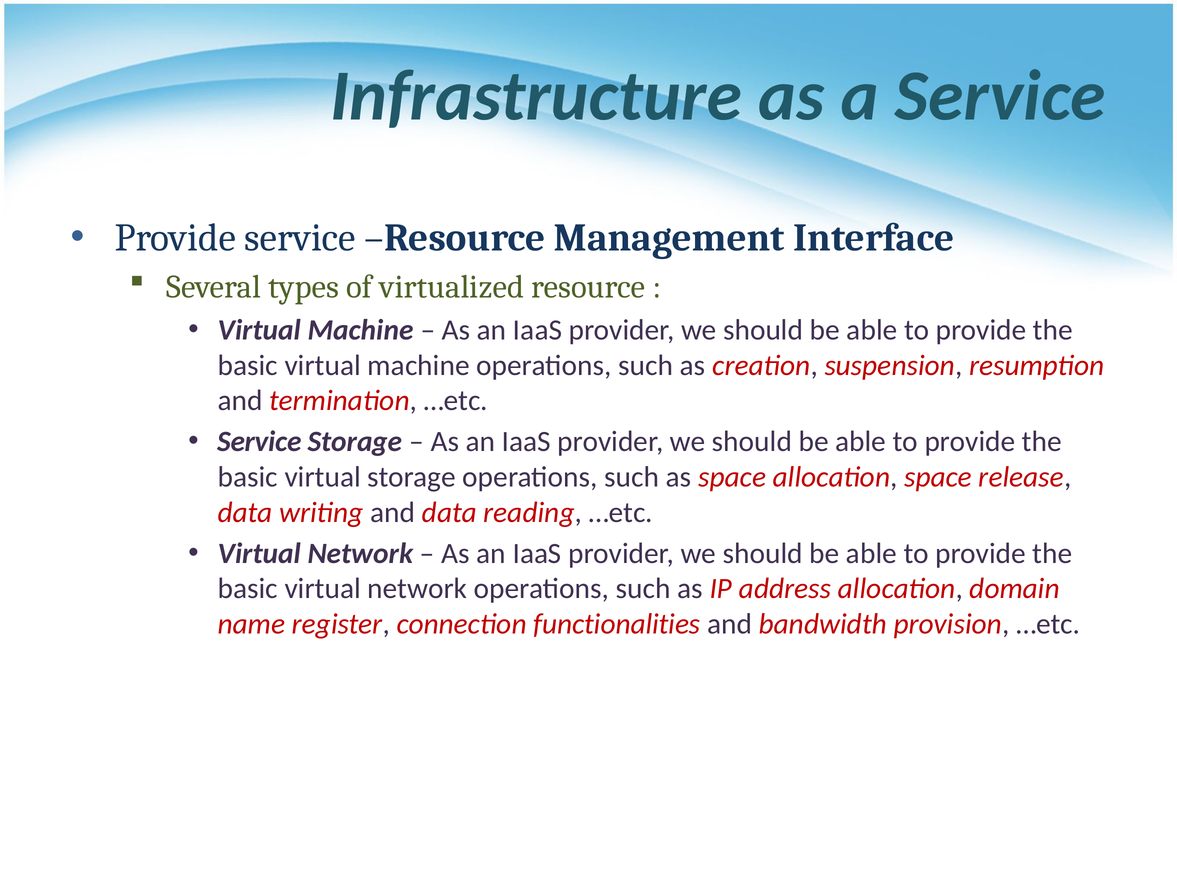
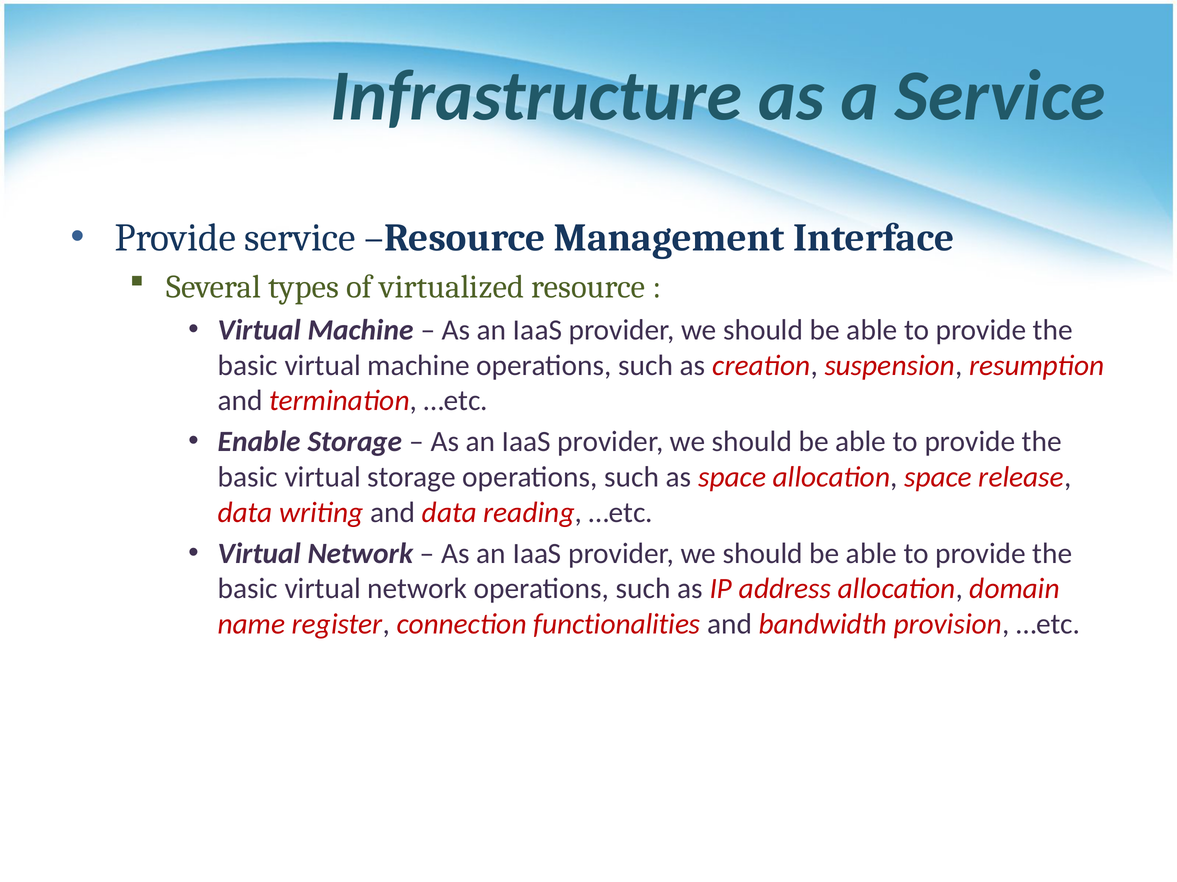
Service: Service -> Enable (259, 442)
